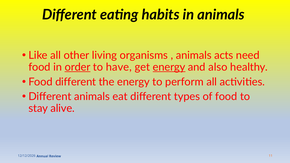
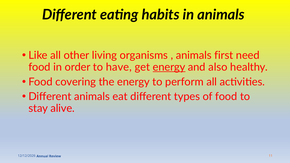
acts: acts -> first (224, 55)
order underline: present -> none (78, 67)
Food different: different -> covering (76, 82)
